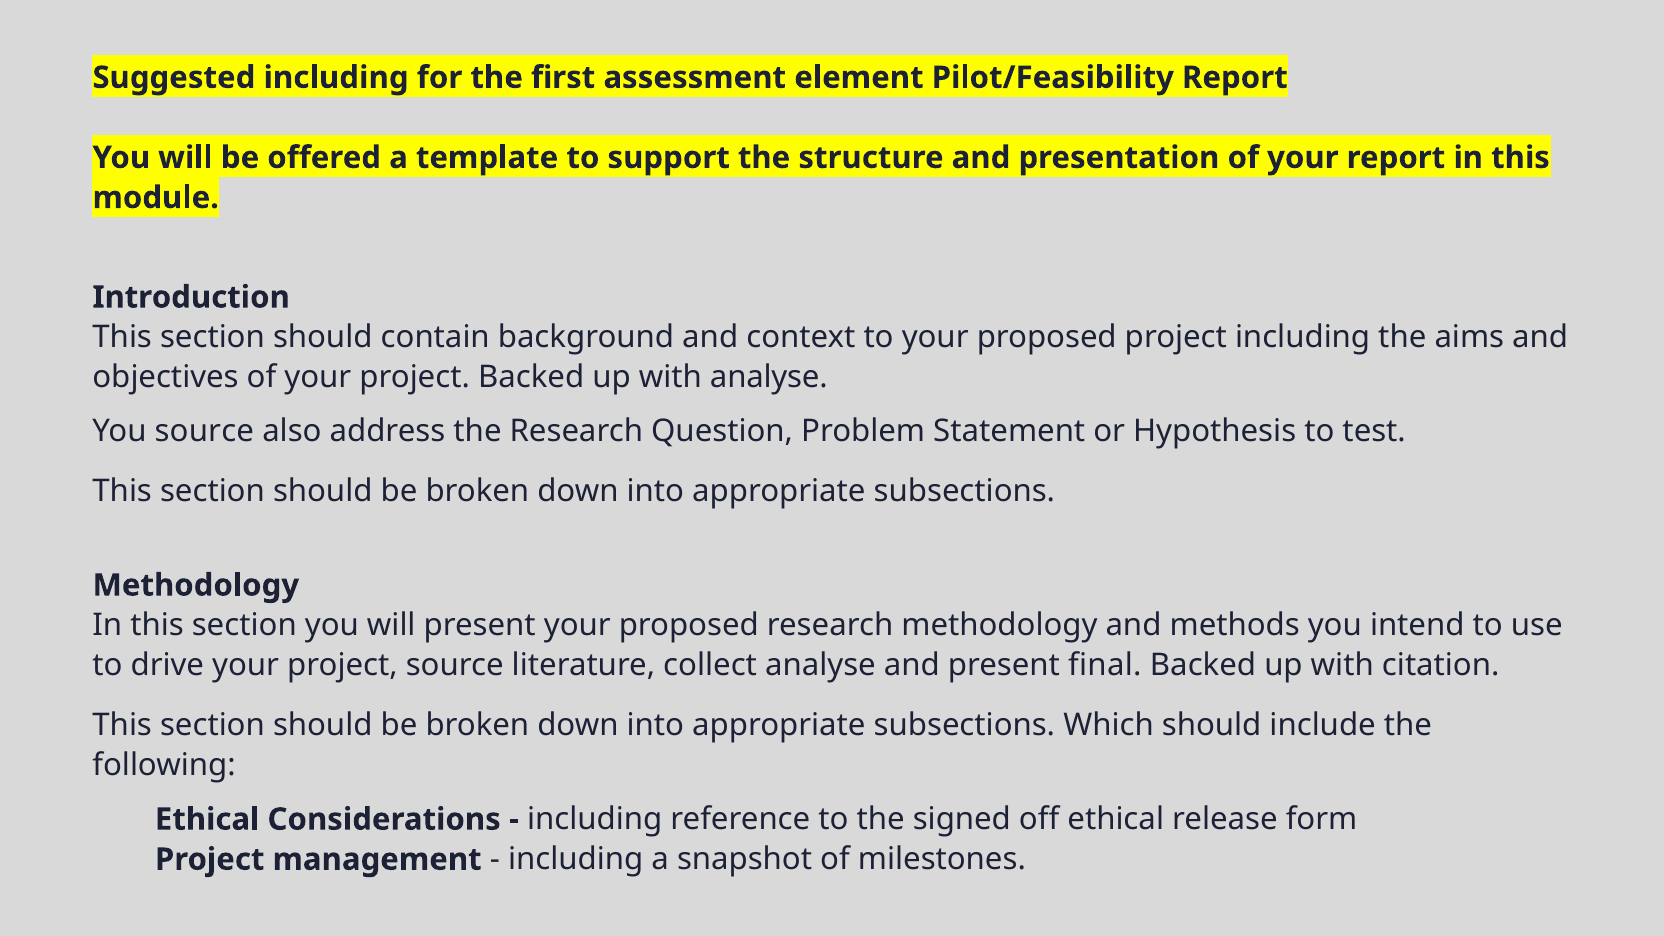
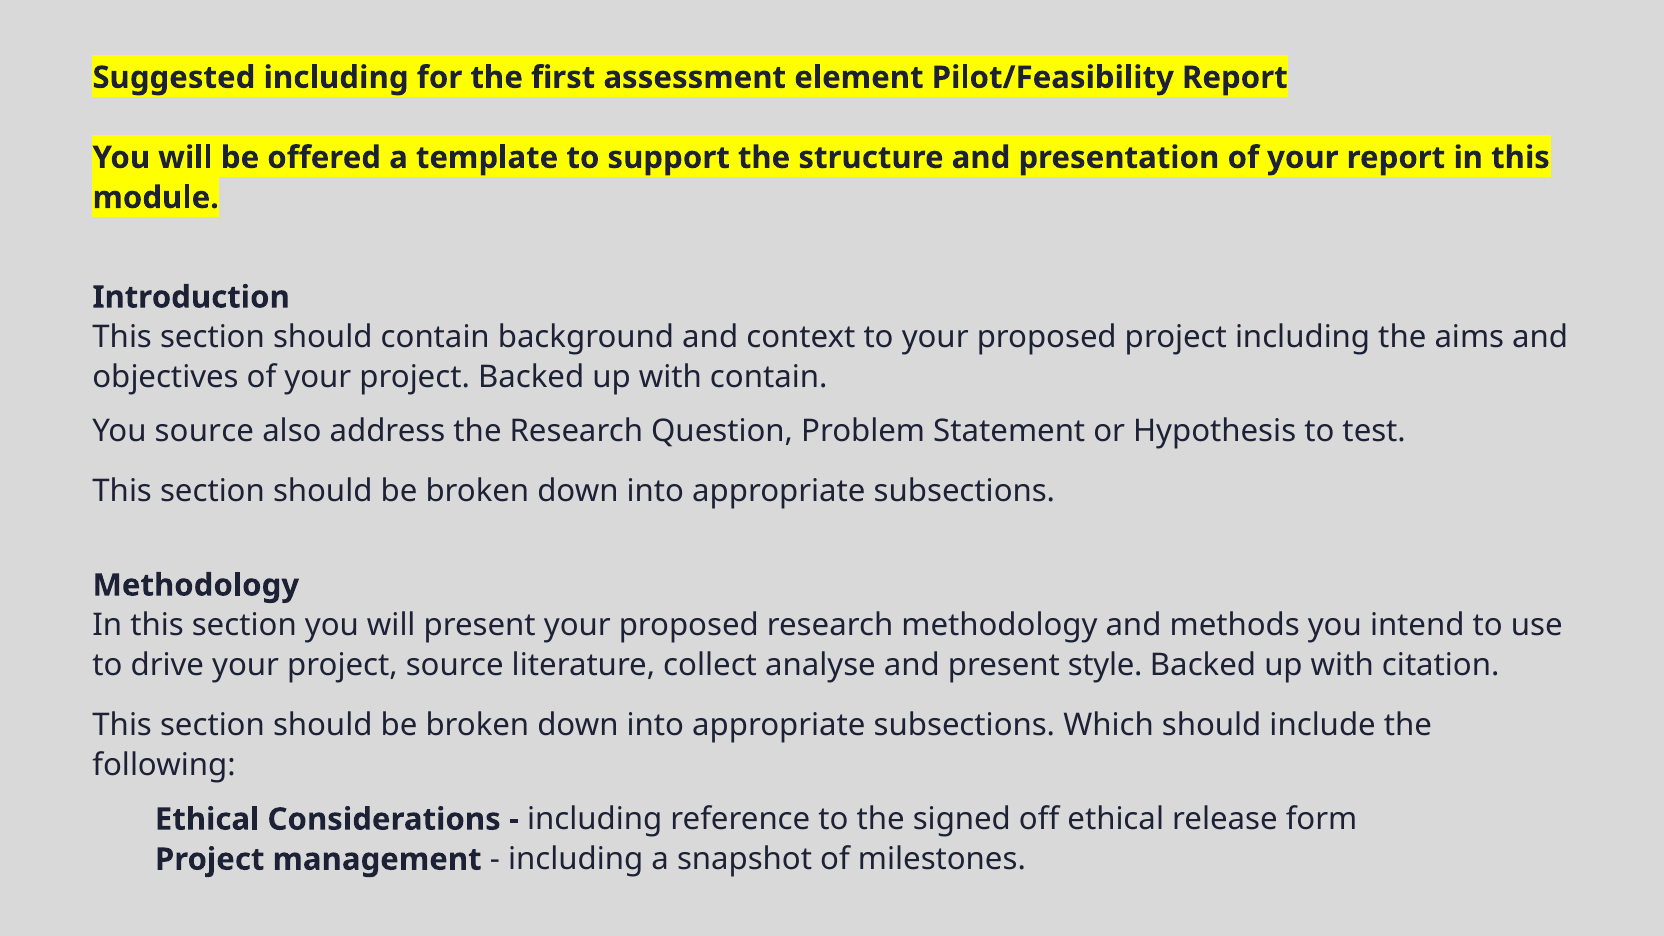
with analyse: analyse -> contain (769, 377)
final: final -> style (1105, 665)
